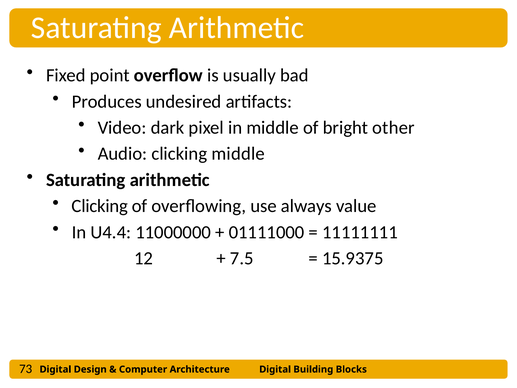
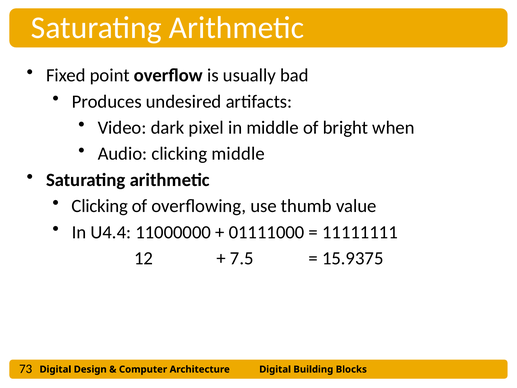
other: other -> when (393, 128)
always: always -> thumb (306, 206)
